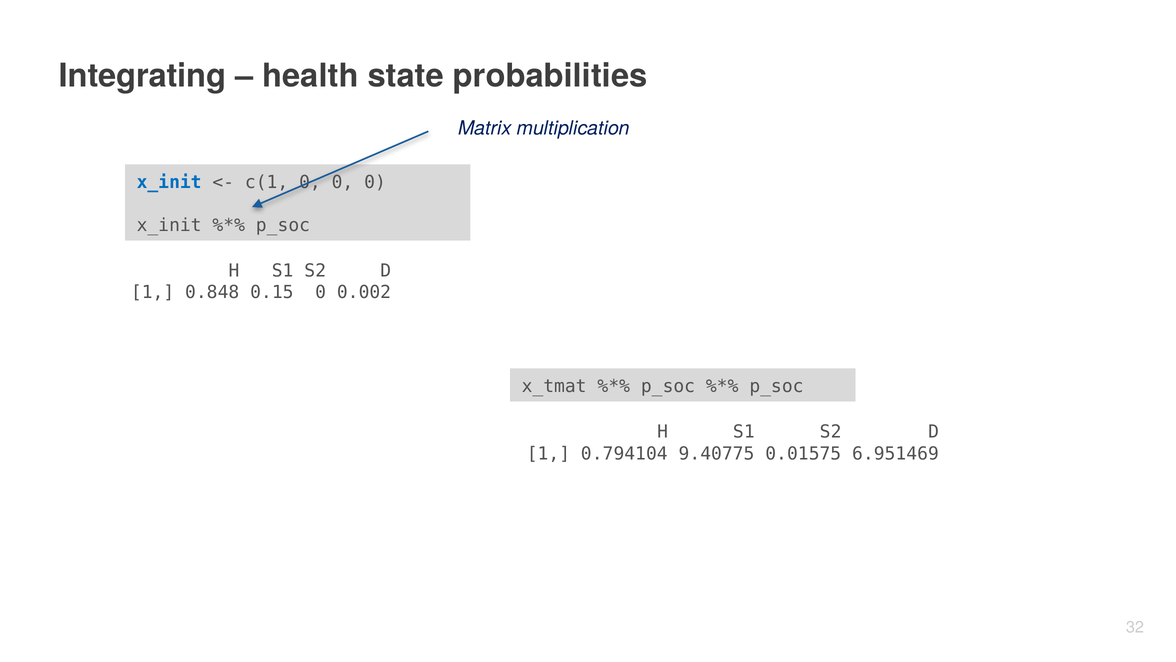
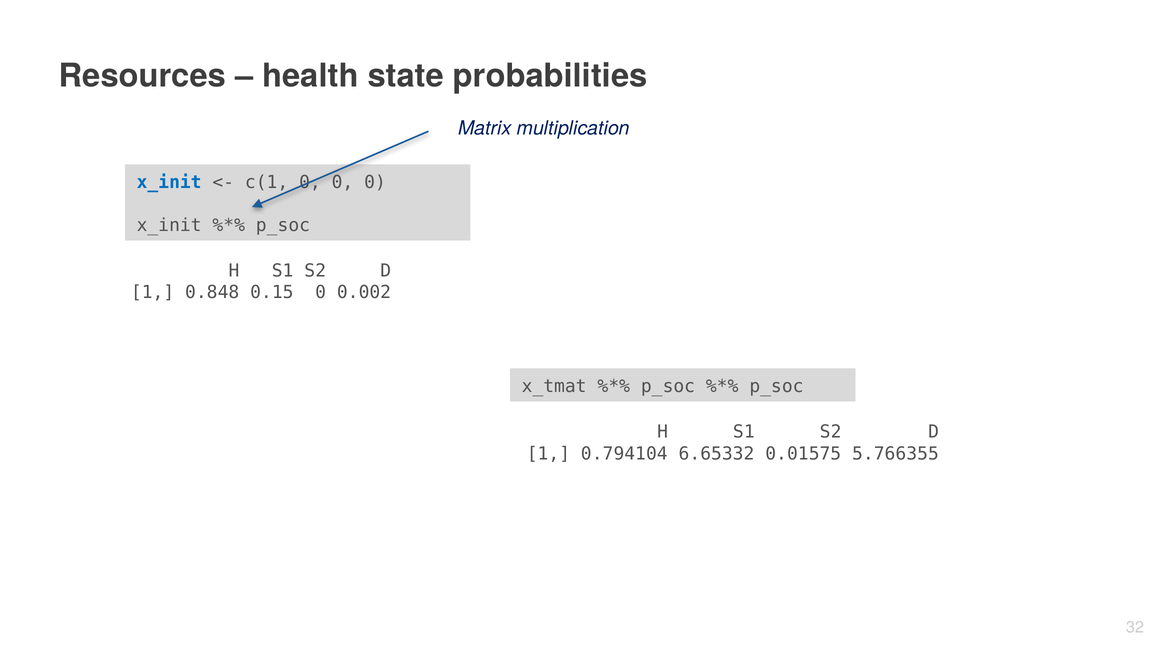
Integrating: Integrating -> Resources (142, 76)
9.40775: 9.40775 -> 6.65332 (716, 453)
6.951469: 6.951469 -> 5.766355 (895, 453)
